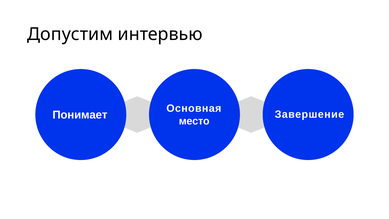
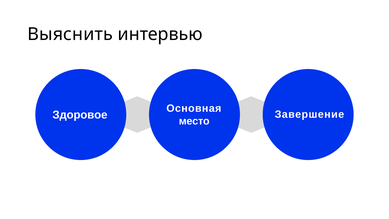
Допустим: Допустим -> Выяснить (70, 34)
Понимает: Понимает -> Здоровое (80, 115)
